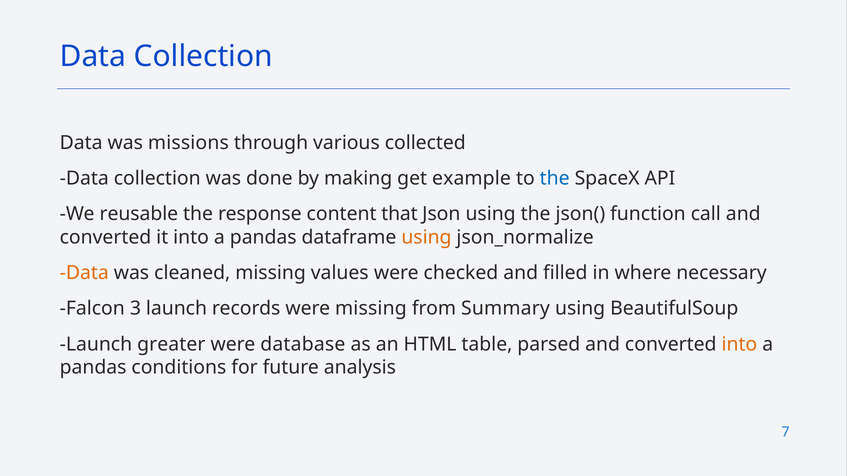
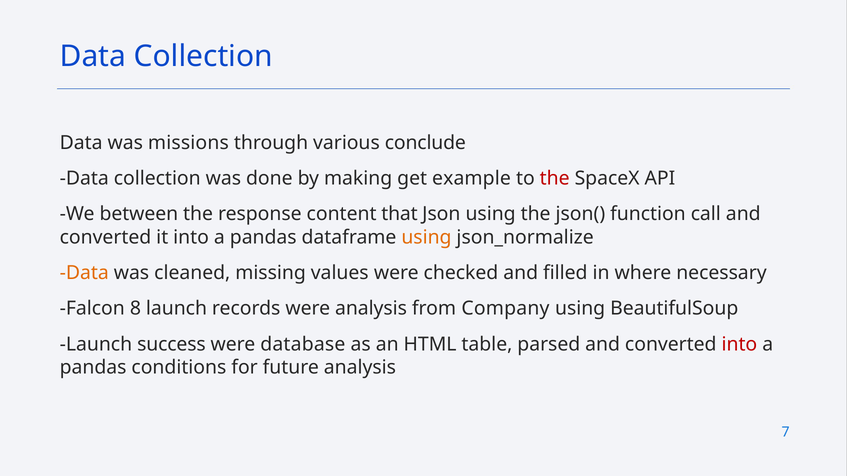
collected: collected -> conclude (425, 143)
the colour: blue -> red (555, 179)
reusable: reusable -> between (139, 214)
3: 3 -> 8 (135, 309)
were missing: missing -> analysis (371, 309)
Summary: Summary -> Company (505, 309)
greater: greater -> success (171, 344)
into colour: orange -> red (739, 344)
